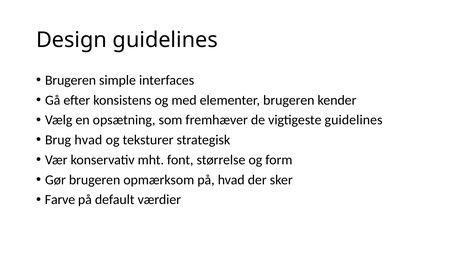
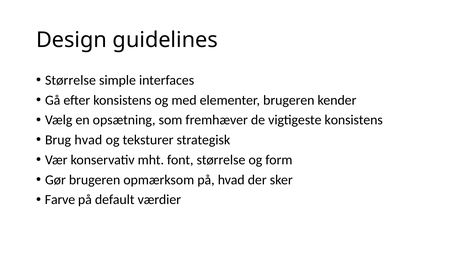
Brugeren: Brugeren -> Størrelse (70, 80)
vigtigeste guidelines: guidelines -> konsistens (354, 120)
